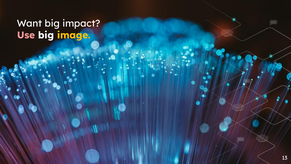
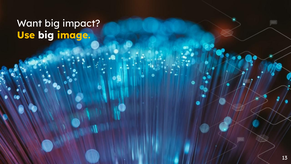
Use colour: pink -> yellow (26, 35)
